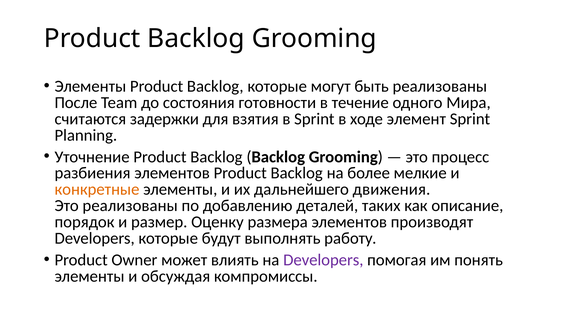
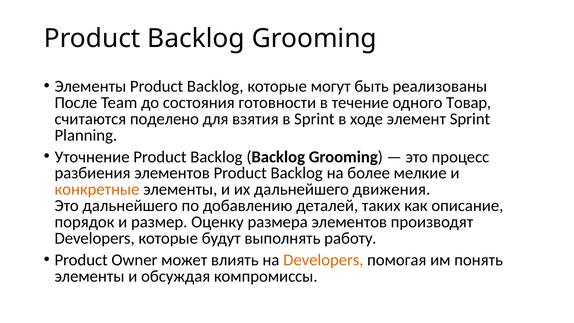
Мира: Мира -> Товар (469, 103)
задержки: задержки -> поделено (164, 119)
Это реализованы: реализованы -> дальнейшего (130, 206)
Developers colour: purple -> orange (323, 260)
